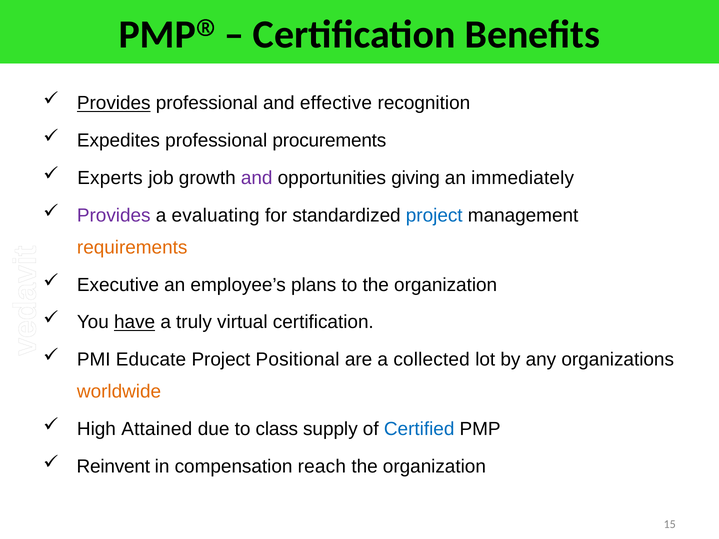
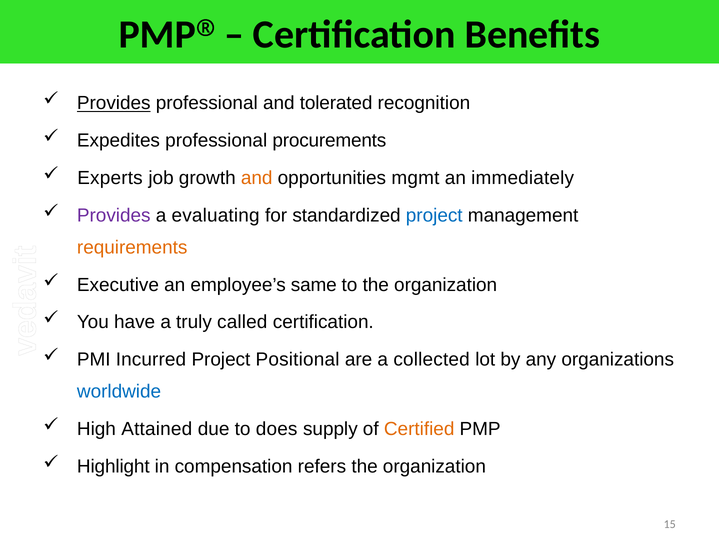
effective: effective -> tolerated (336, 103)
and colour: purple -> orange (257, 178)
giving: giving -> mgmt (415, 178)
plans: plans -> same (314, 285)
have underline: present -> none (135, 322)
virtual: virtual -> called (242, 322)
Educate: Educate -> Incurred (151, 360)
worldwide colour: orange -> blue (119, 392)
class: class -> does (277, 429)
Certified colour: blue -> orange (419, 429)
Reinvent: Reinvent -> Highlight (113, 467)
reach: reach -> refers (322, 467)
